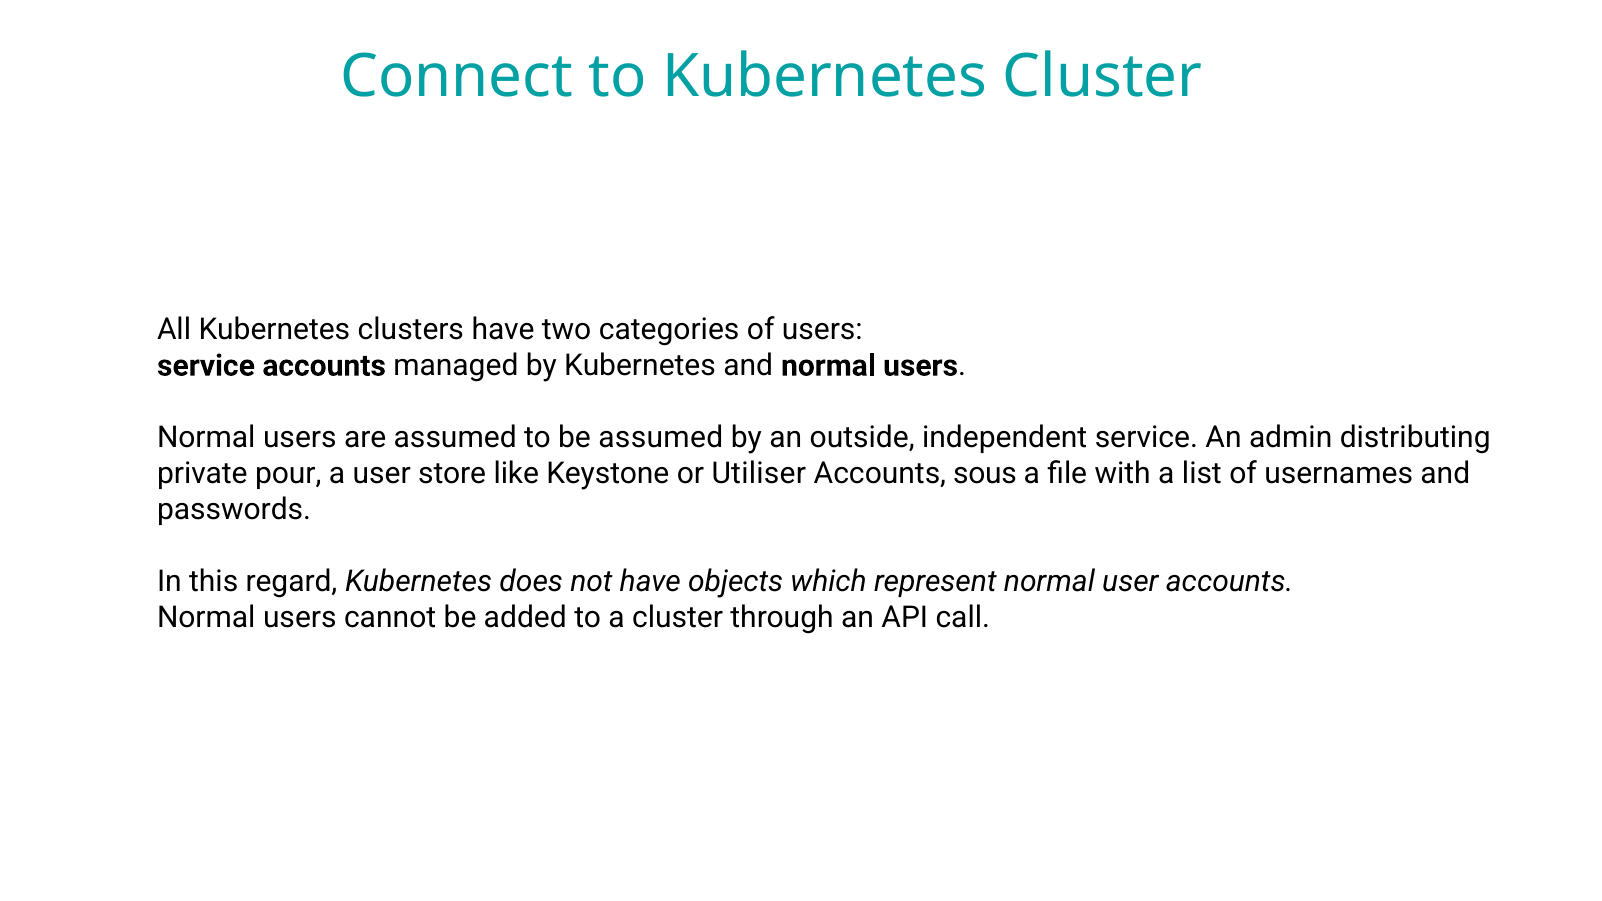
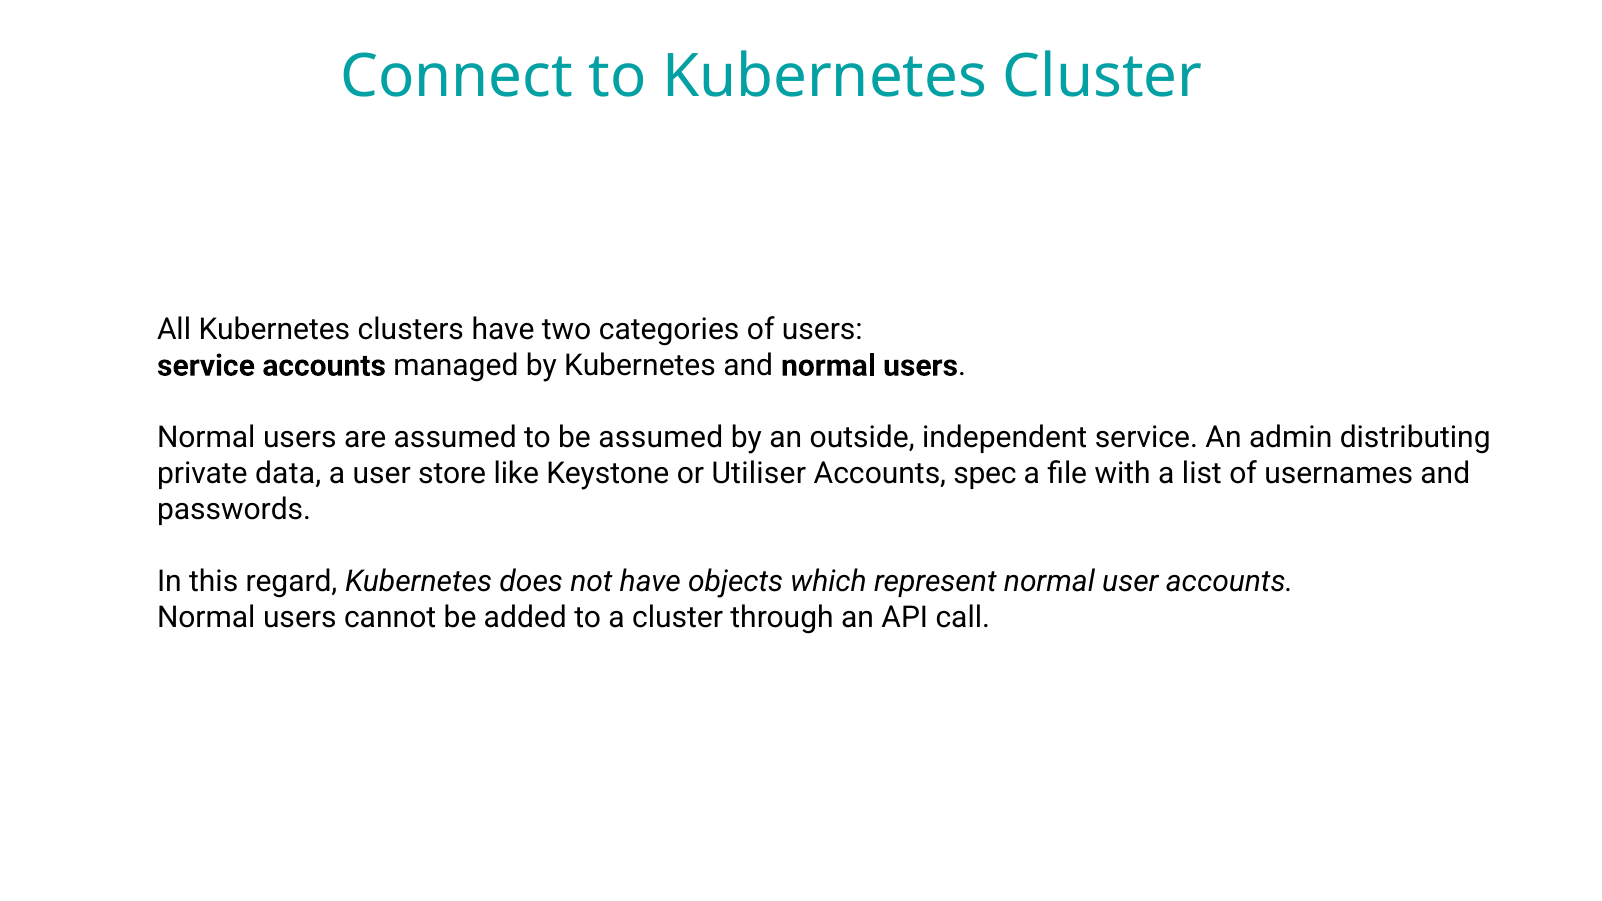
pour: pour -> data (288, 474)
sous: sous -> spec (985, 474)
